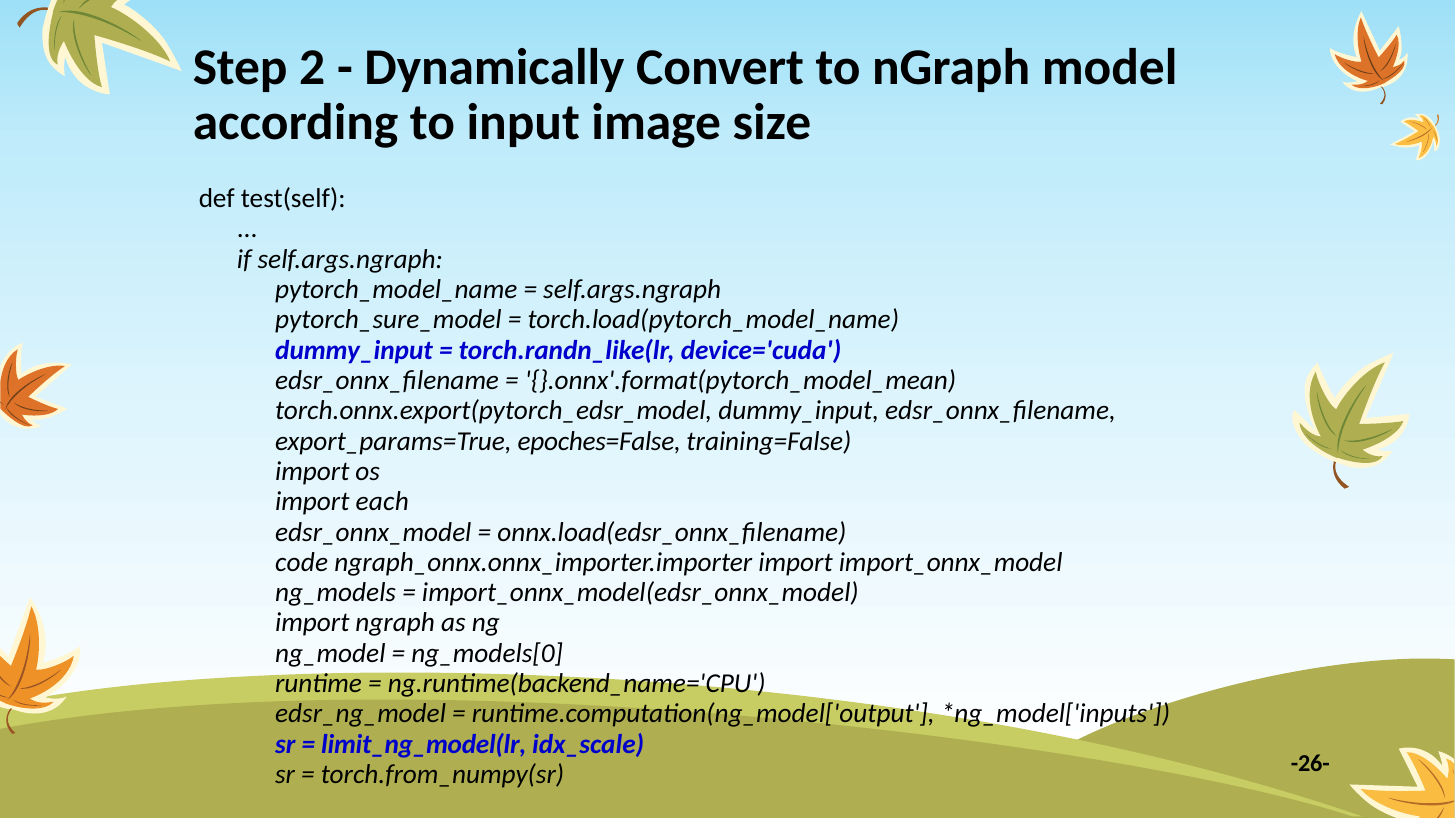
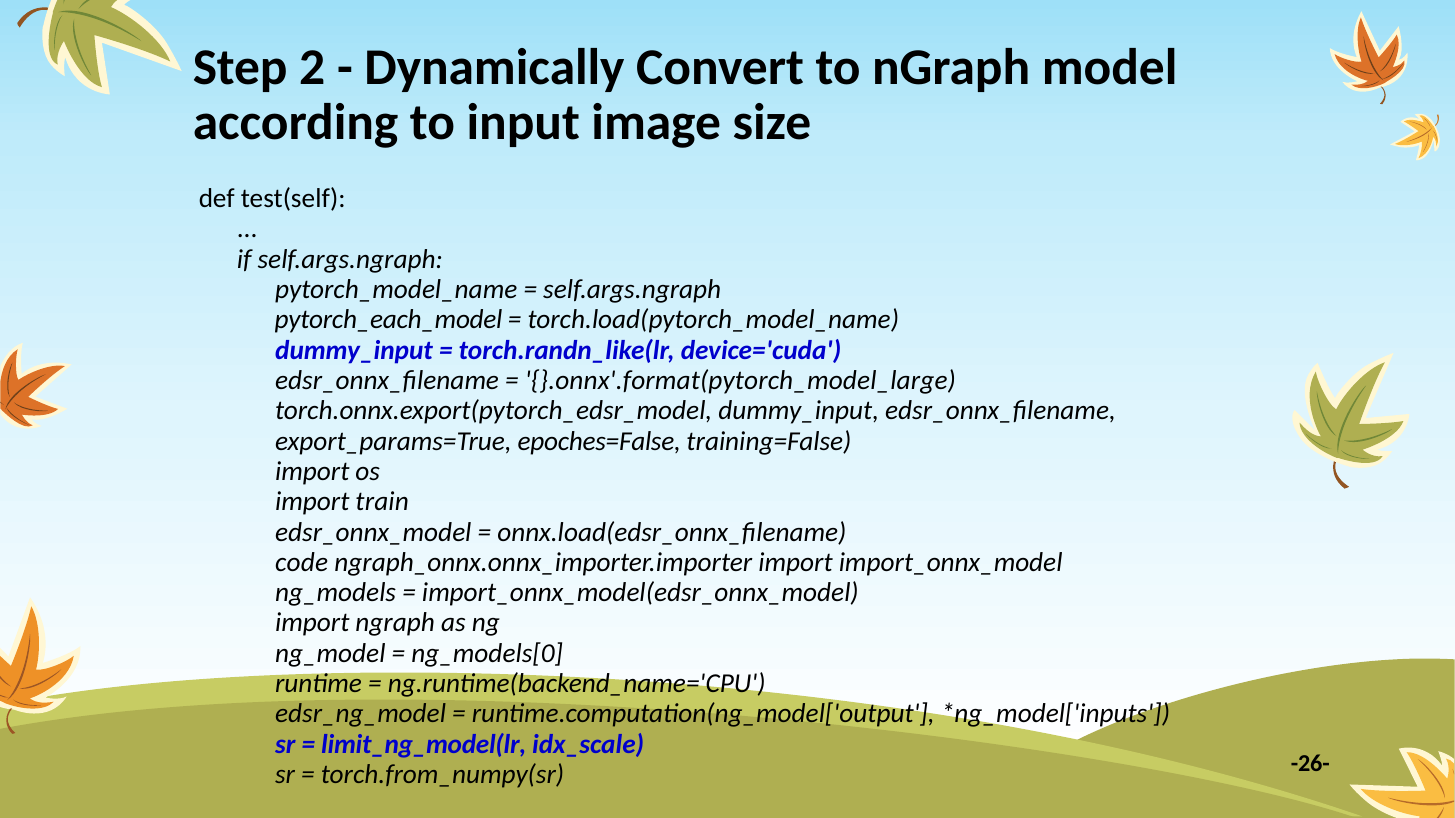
pytorch_sure_model: pytorch_sure_model -> pytorch_each_model (389, 320)
}.onnx'.format(pytorch_model_mean: }.onnx'.format(pytorch_model_mean -> }.onnx'.format(pytorch_model_large (740, 381)
each: each -> train (382, 502)
